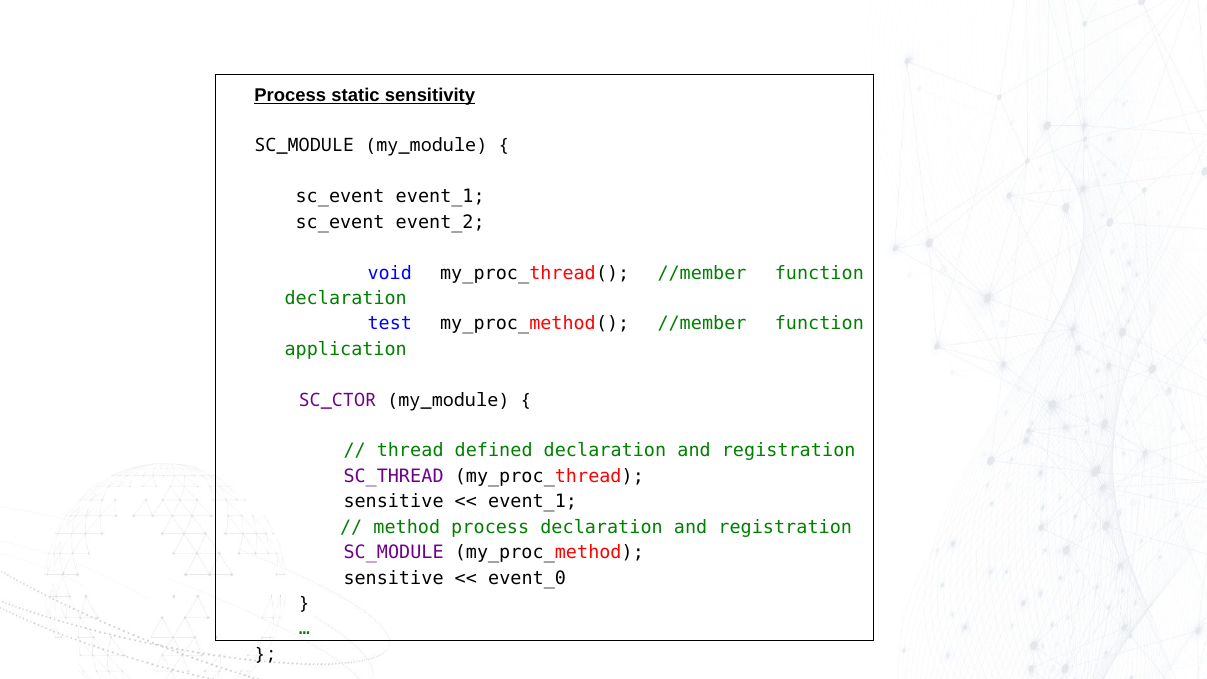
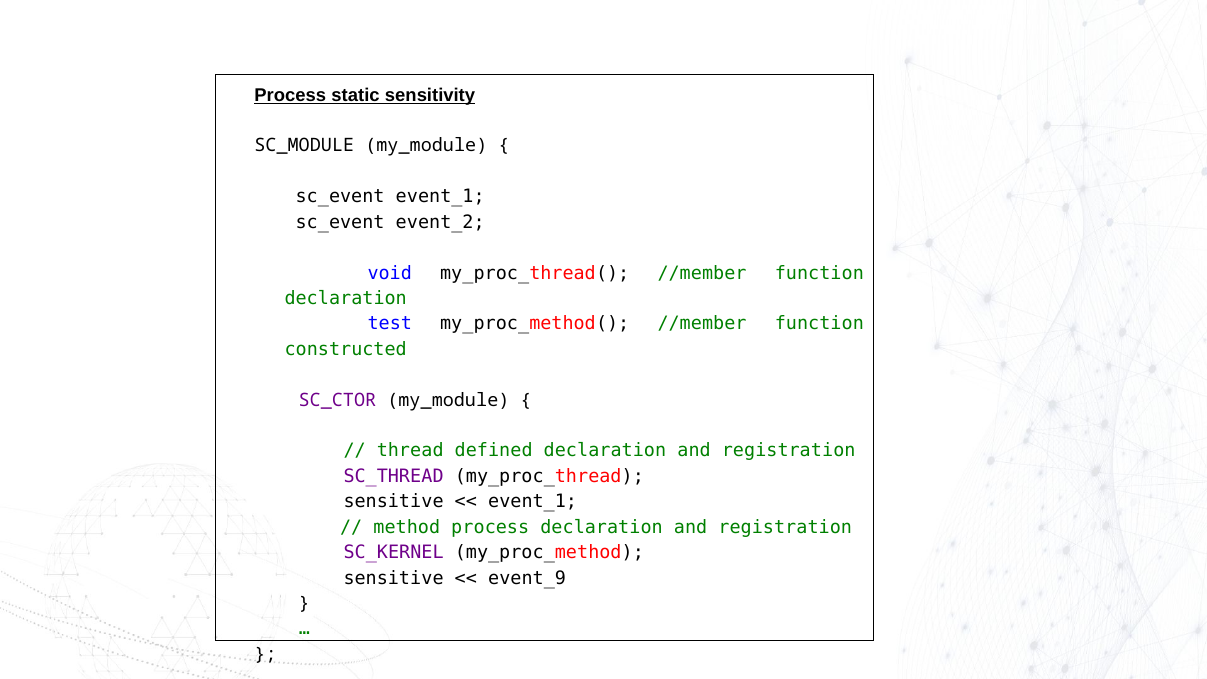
application: application -> constructed (346, 349)
SC_MODULE: SC_MODULE -> SC_KERNEL (394, 553)
event_0: event_0 -> event_9 (527, 578)
